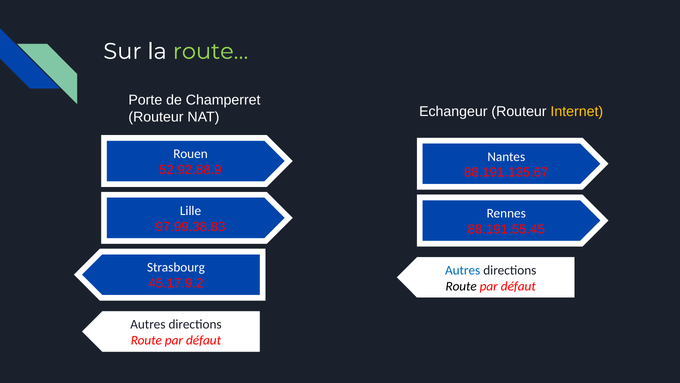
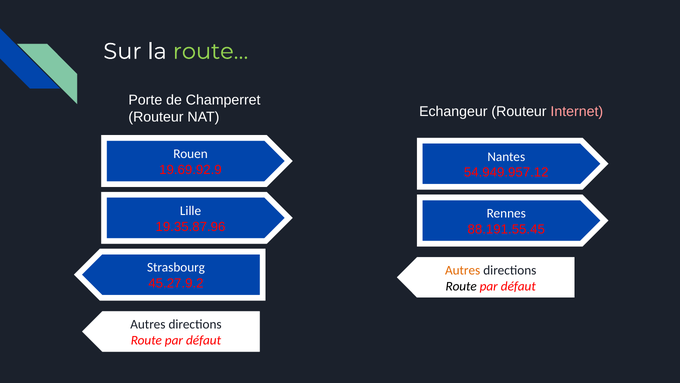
Internet colour: yellow -> pink (577, 111)
52.92.88.9: 52.92.88.9 -> 19.69.92.9 (190, 170)
88.191.135.67: 88.191.135.67 -> 54.949.957.12 (506, 172)
97.99.38.83: 97.99.38.83 -> 19.35.87.96 (190, 226)
Autres colour: blue -> orange (463, 270)
45.17.9.2: 45.17.9.2 -> 45.27.9.2 (176, 283)
